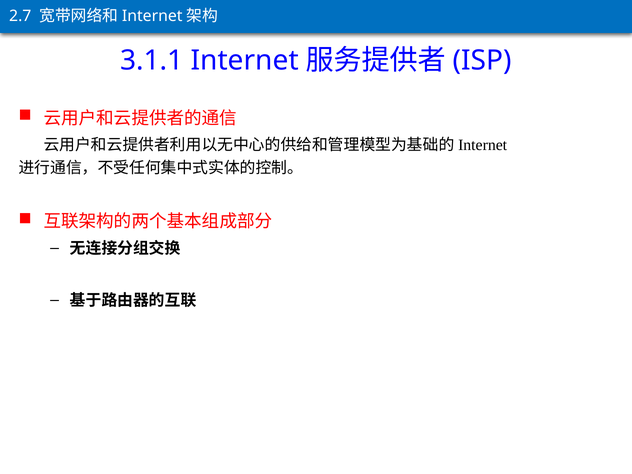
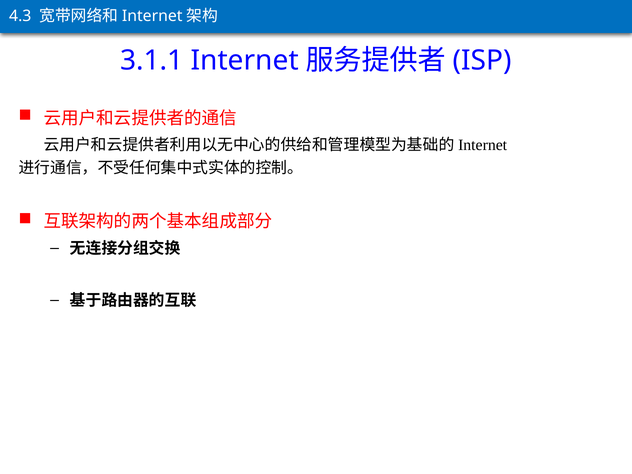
2.7: 2.7 -> 4.3 (20, 16)
